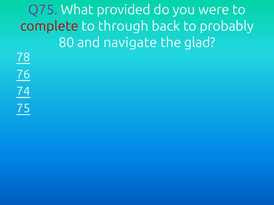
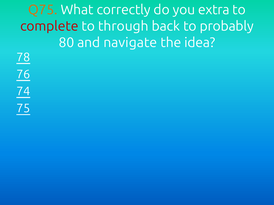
Q75 colour: purple -> orange (43, 10)
provided: provided -> correctly (124, 10)
were: were -> extra (214, 10)
glad: glad -> idea (200, 43)
